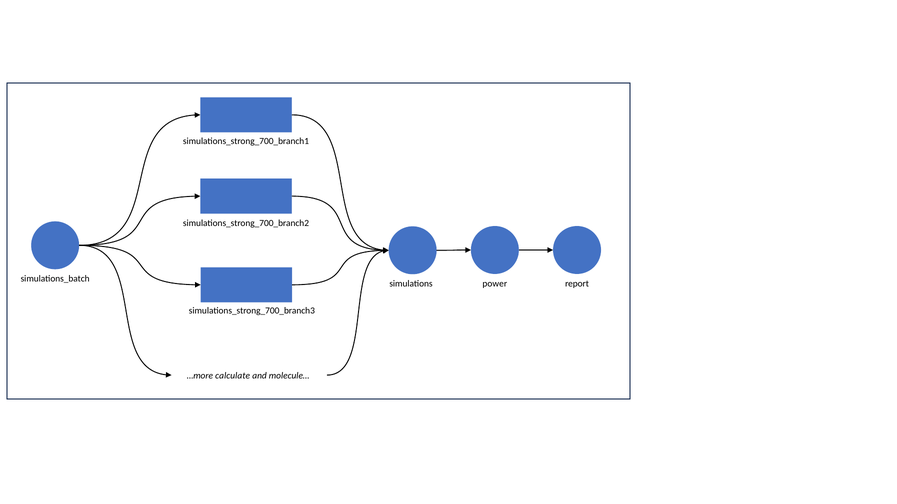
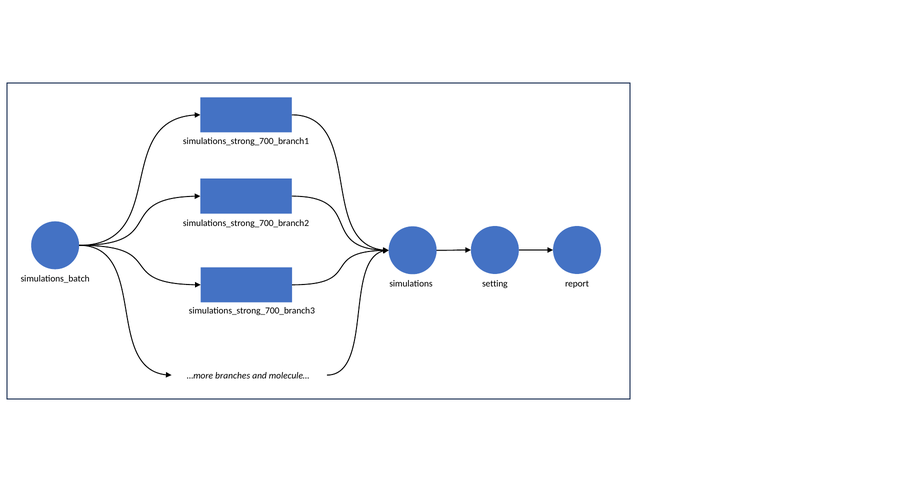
power: power -> setting (495, 284)
calculate: calculate -> branches (233, 376)
